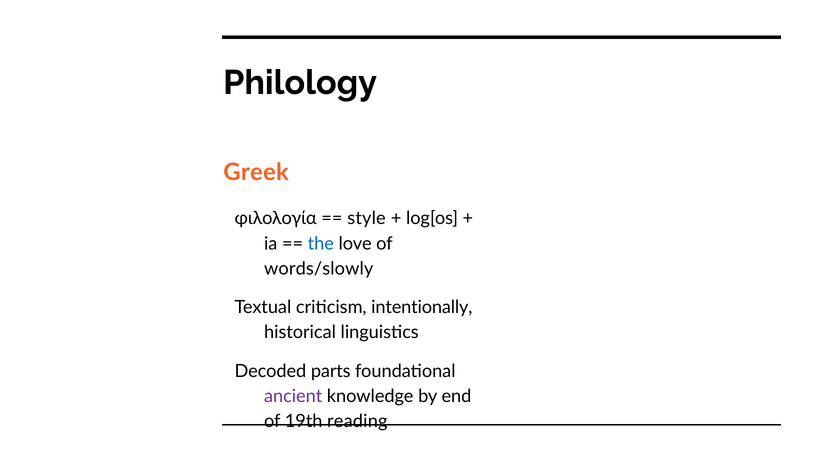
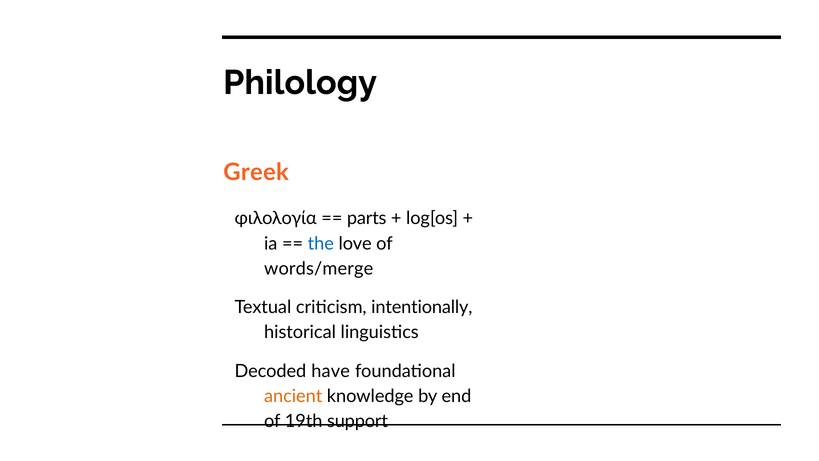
style: style -> parts (367, 218)
words/slowly: words/slowly -> words/merge (319, 268)
parts: parts -> have (331, 371)
ancient colour: purple -> orange (293, 396)
reading: reading -> support (357, 421)
